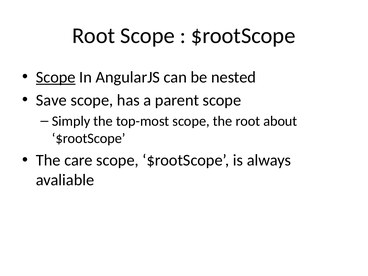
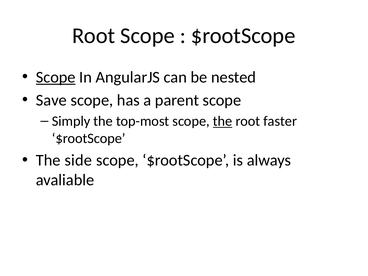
the underline: none -> present (223, 121)
about: about -> faster (280, 121)
care: care -> side (78, 160)
